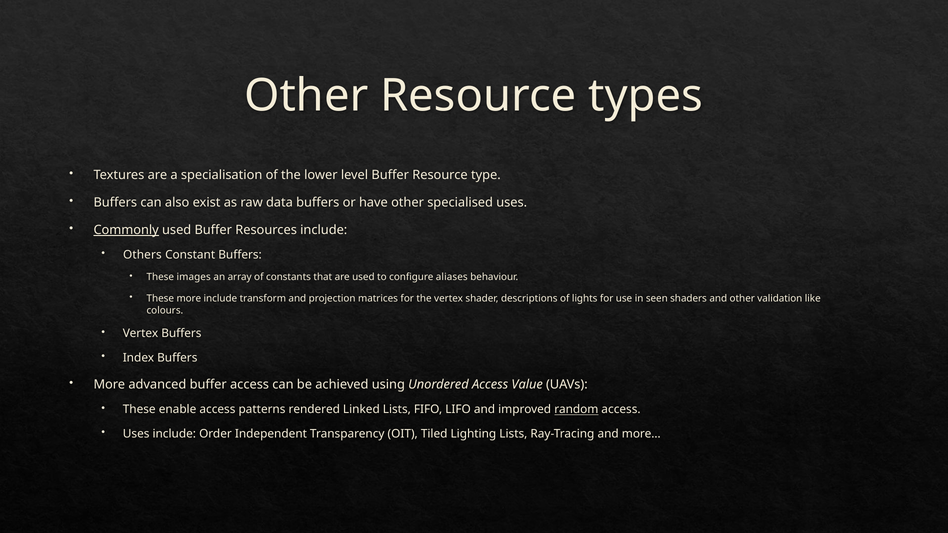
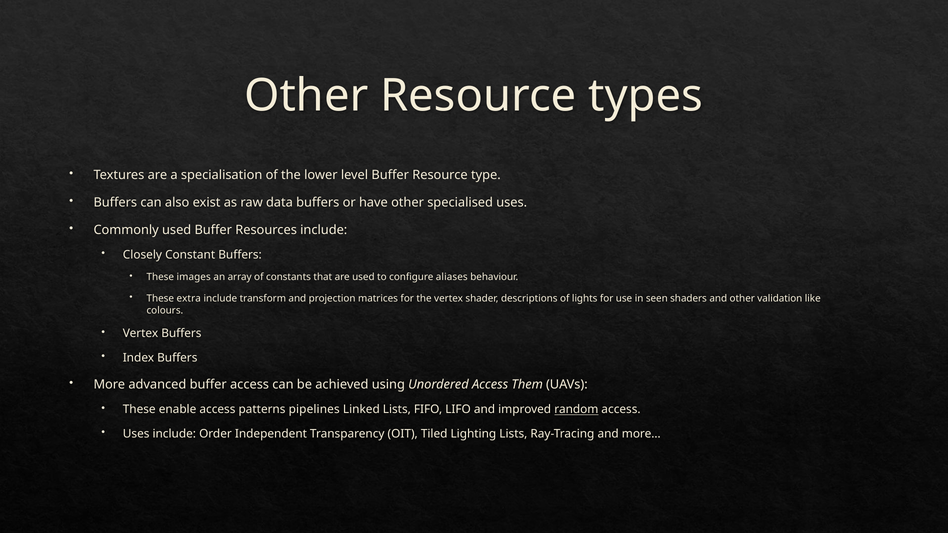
Commonly underline: present -> none (126, 230)
Others: Others -> Closely (142, 255)
These more: more -> extra (189, 299)
Value: Value -> Them (527, 385)
rendered: rendered -> pipelines (314, 410)
